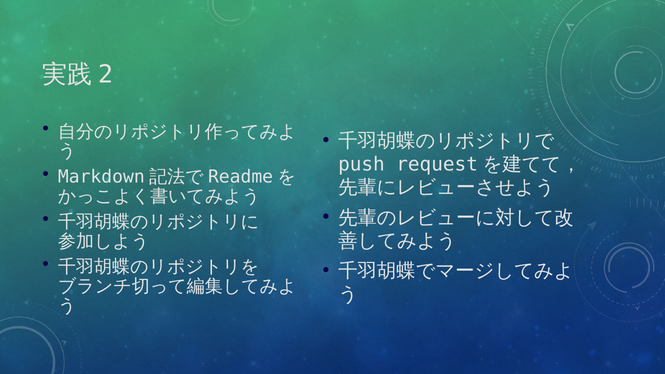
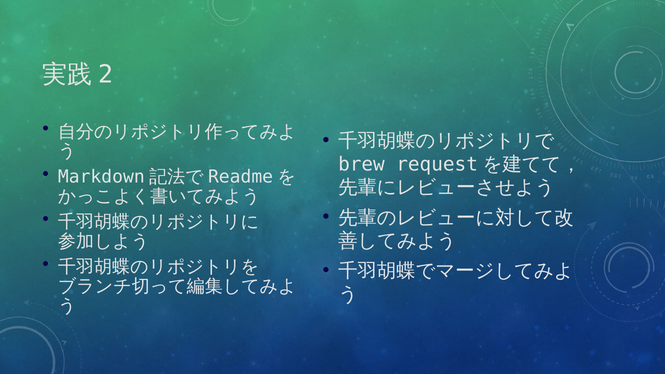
push: push -> brew (361, 164)
